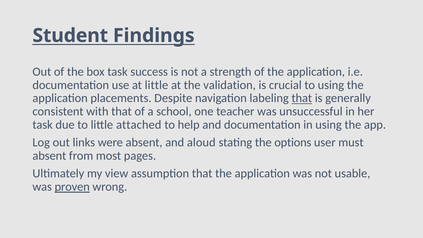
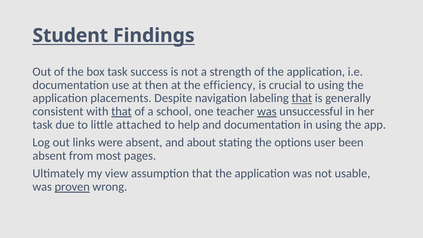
at little: little -> then (156, 85)
validation: validation -> efficiency (229, 85)
that underline: none -> present (122, 112)
was underline: none -> present (267, 112)
aloud: aloud -> about (201, 143)
must: must -> been (351, 143)
